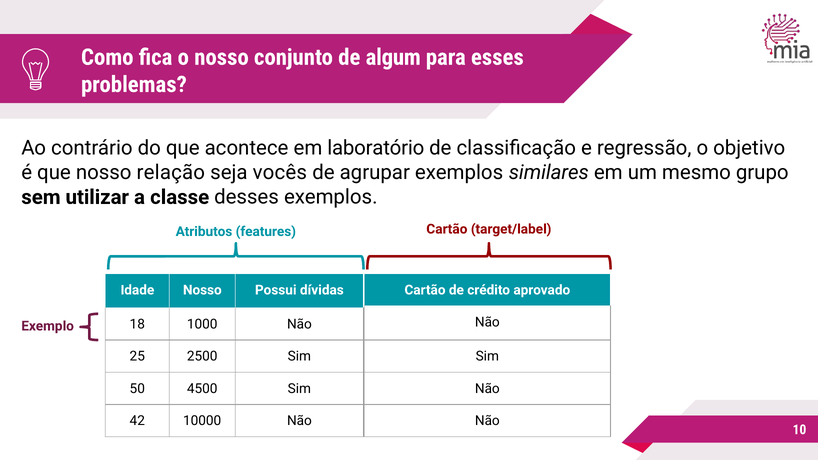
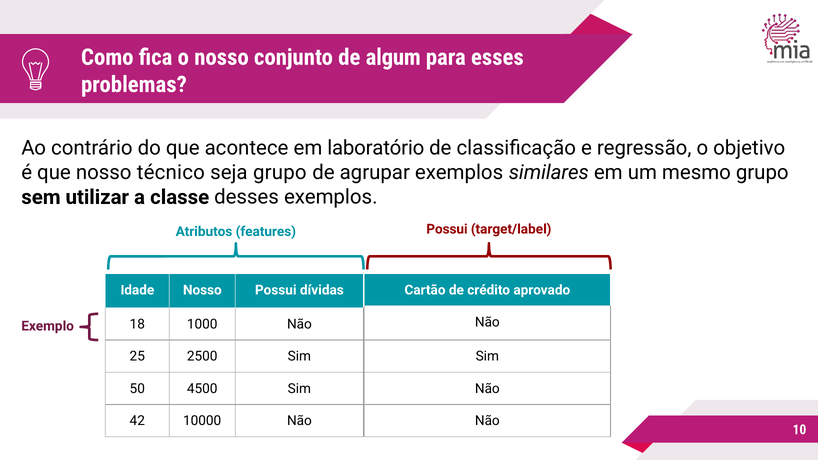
relação: relação -> técnico (171, 173)
seja vocês: vocês -> grupo (280, 173)
Cartão: Cartão -> Possui (447, 229)
